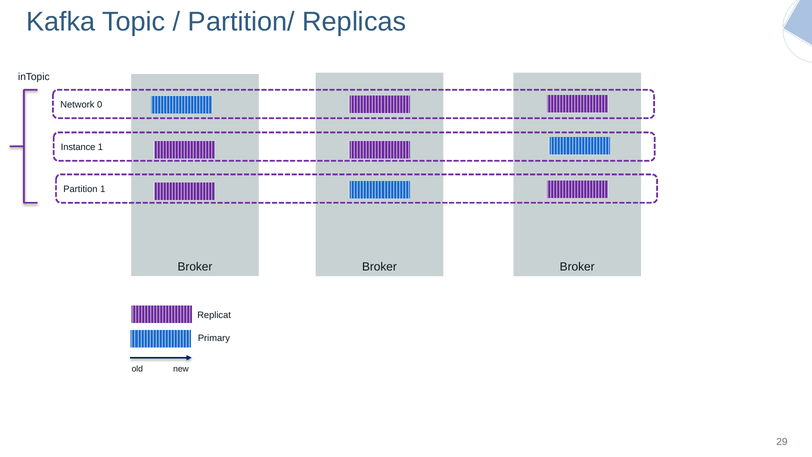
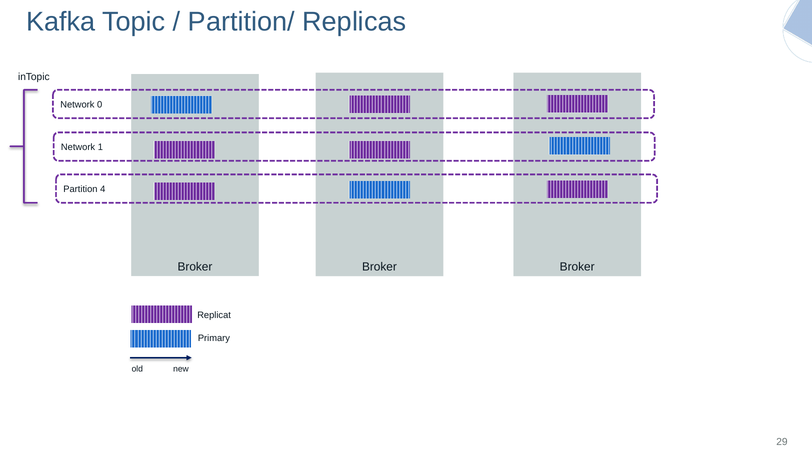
Instance: Instance -> Network (78, 147)
Partition 1: 1 -> 4 (103, 189)
